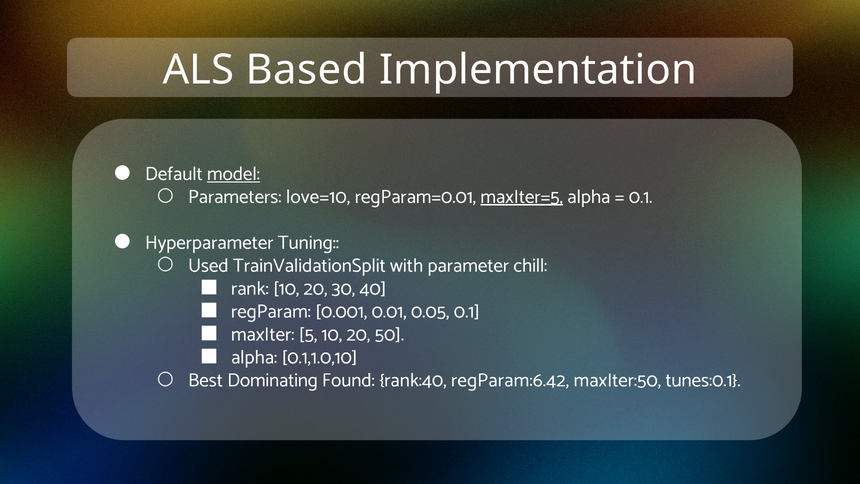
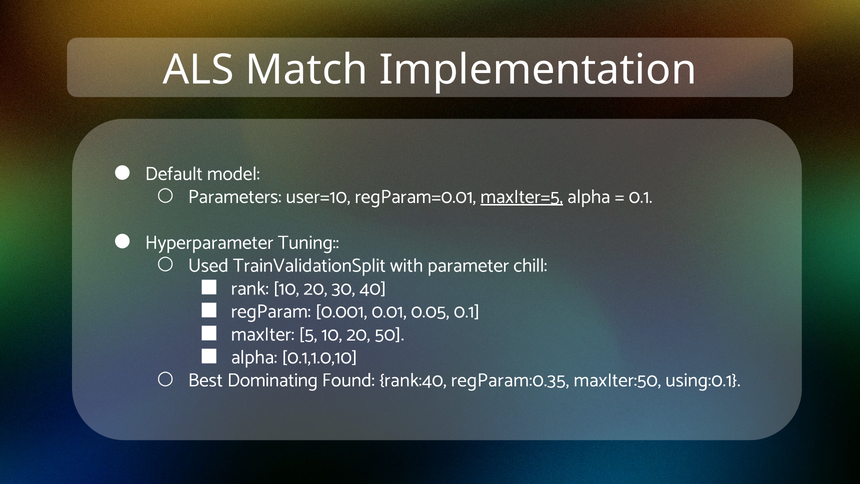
Based: Based -> Match (307, 70)
model underline: present -> none (233, 174)
love=10: love=10 -> user=10 (318, 197)
regParam:6.42: regParam:6.42 -> regParam:0.35 (510, 380)
tunes:0.1: tunes:0.1 -> using:0.1 (703, 380)
